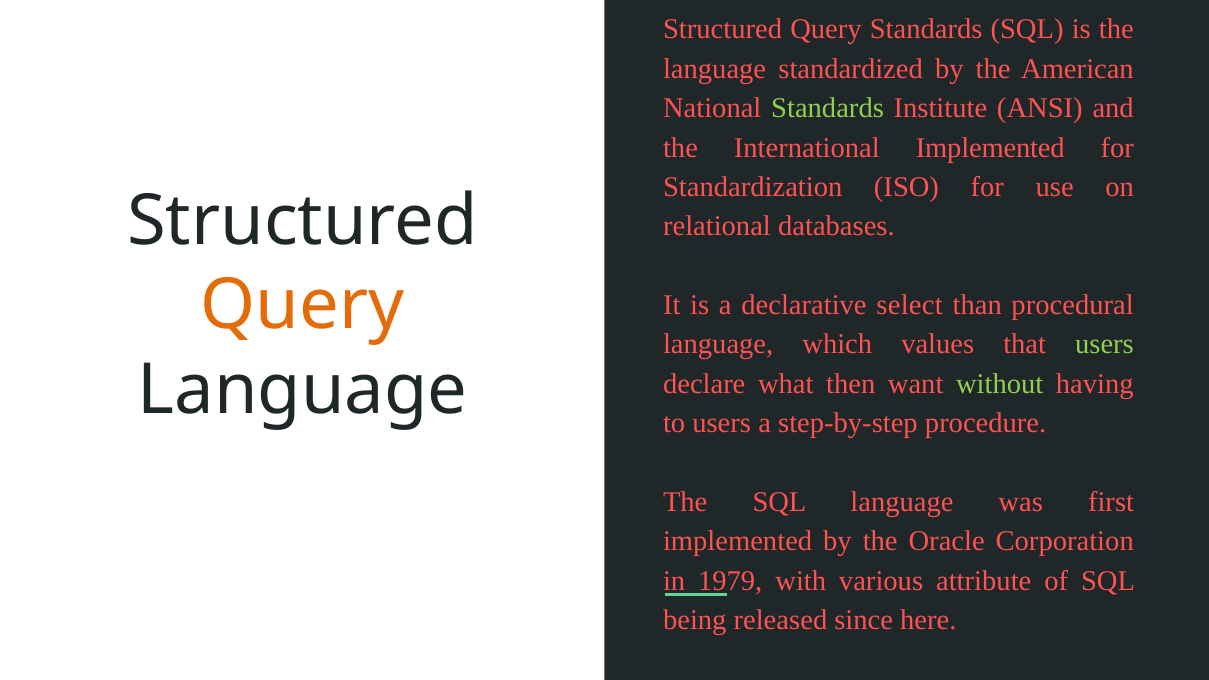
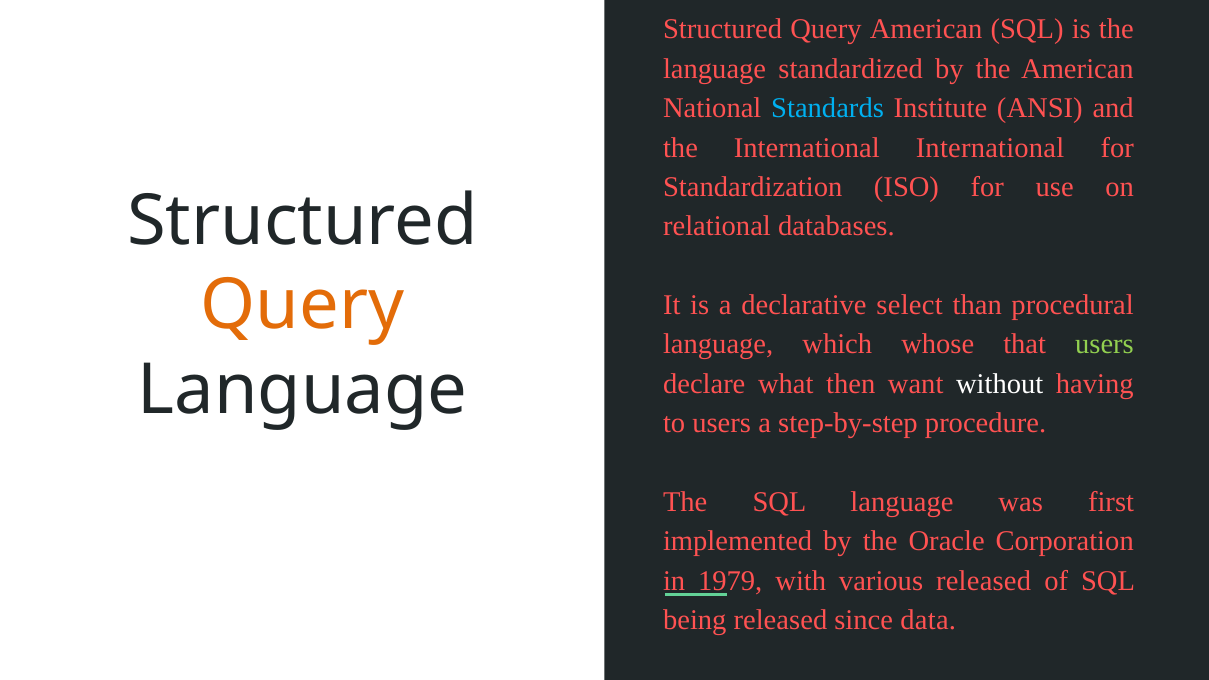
Query Standards: Standards -> American (926, 30)
Standards colour: light green -> light blue (828, 108)
International Implemented: Implemented -> International (990, 148)
values: values -> whose (938, 345)
without colour: light green -> white (1000, 384)
various attribute: attribute -> released (984, 581)
here: here -> data (928, 620)
